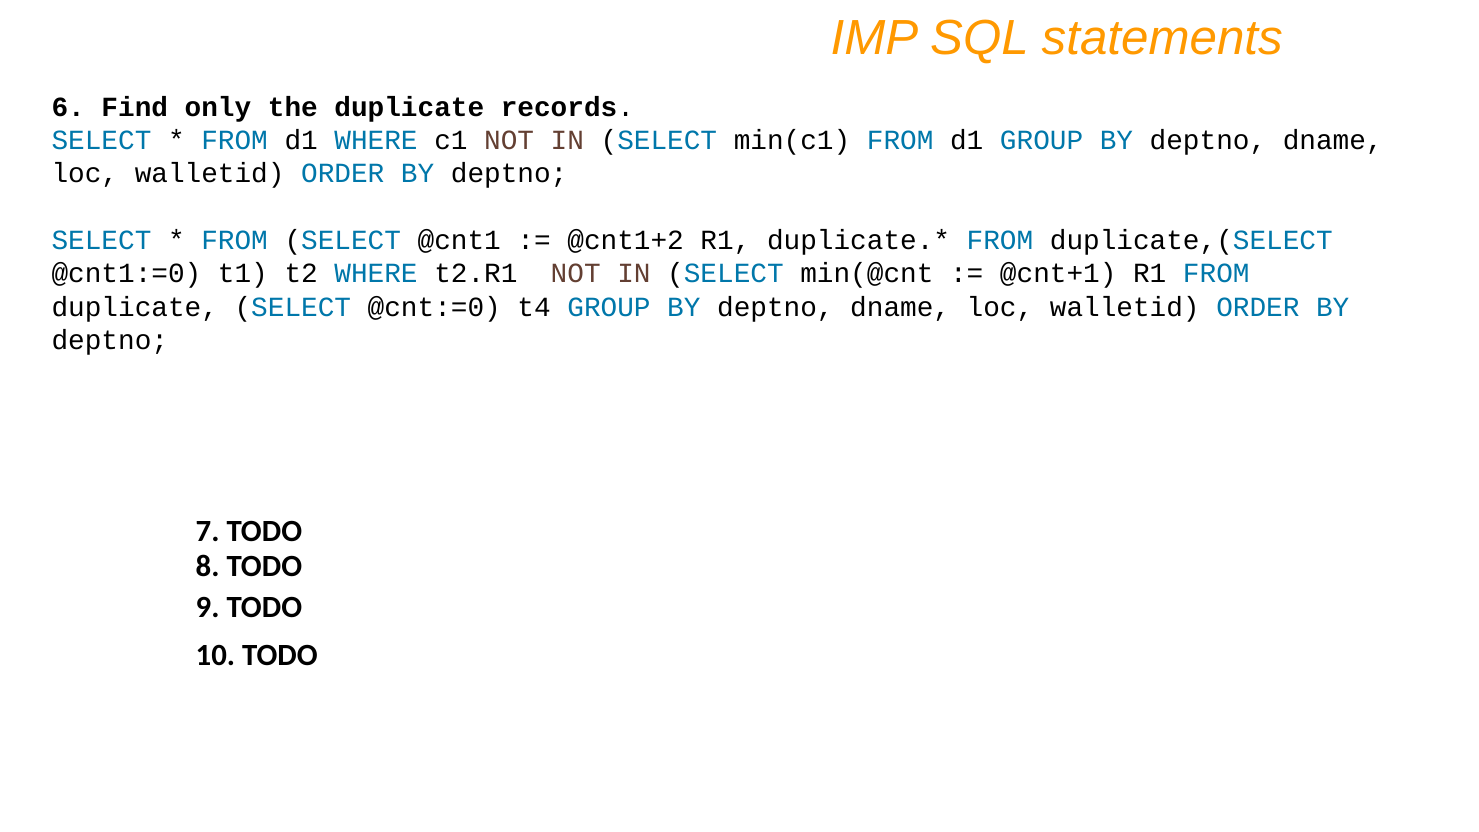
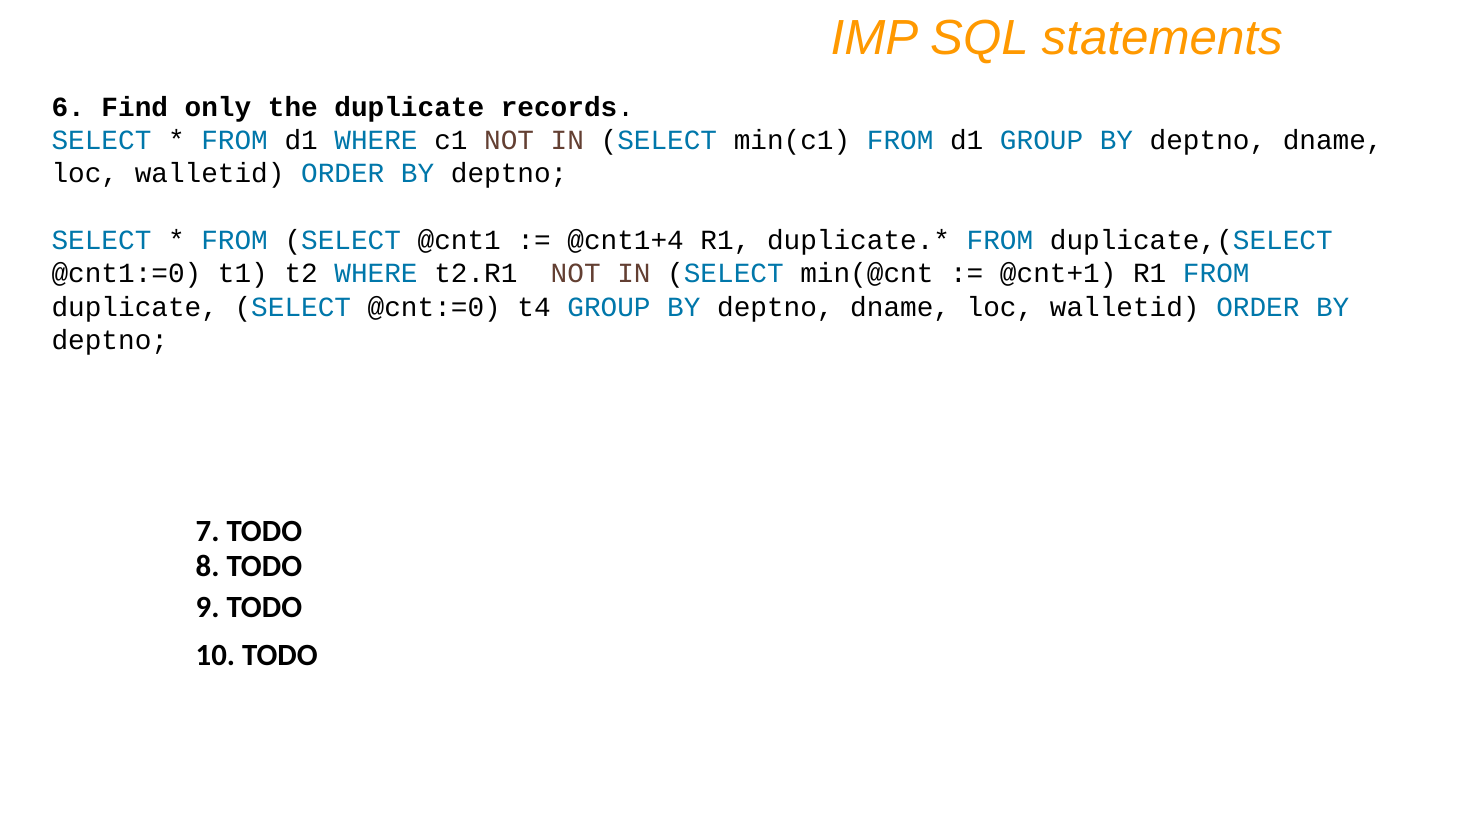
@cnt1+2: @cnt1+2 -> @cnt1+4 (626, 240)
